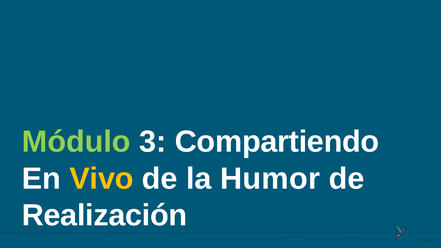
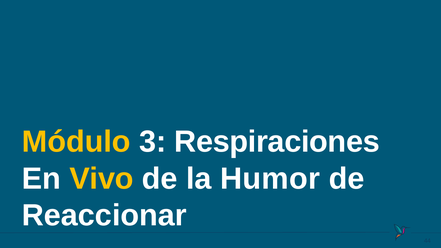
Módulo colour: light green -> yellow (76, 142)
Compartiendo: Compartiendo -> Respiraciones (277, 142)
Realización: Realización -> Reaccionar (104, 215)
